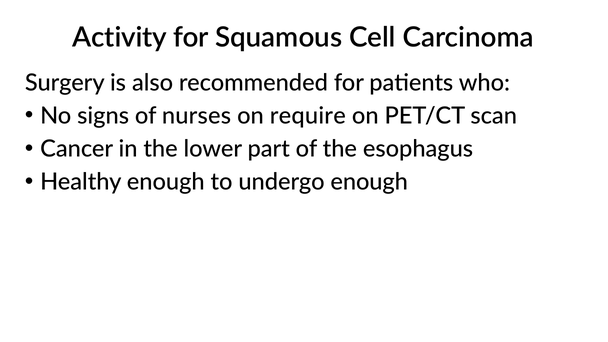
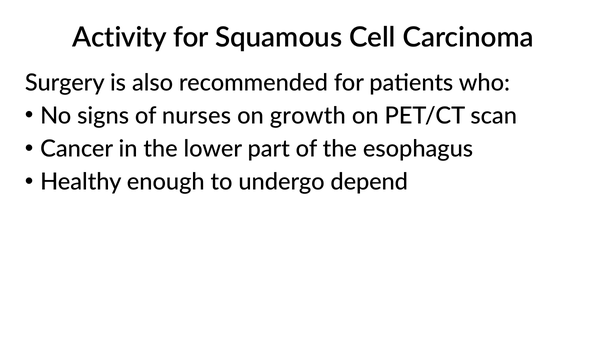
require: require -> growth (308, 116)
undergo enough: enough -> depend (369, 182)
